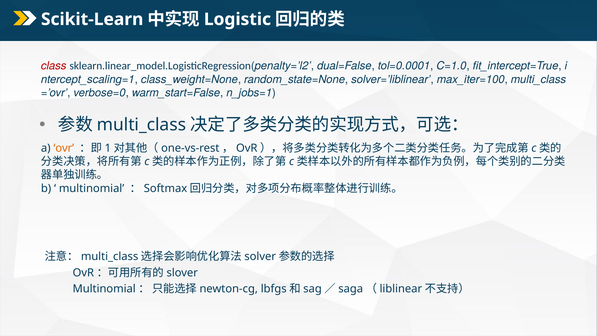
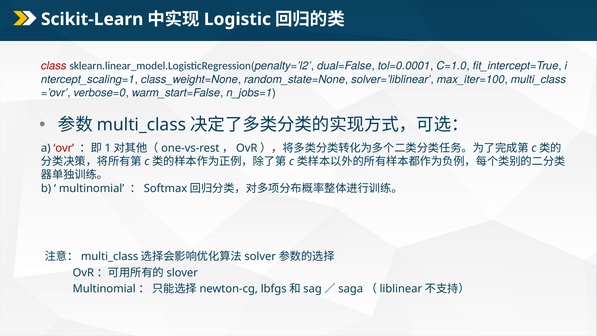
ovr colour: orange -> red (64, 148)
